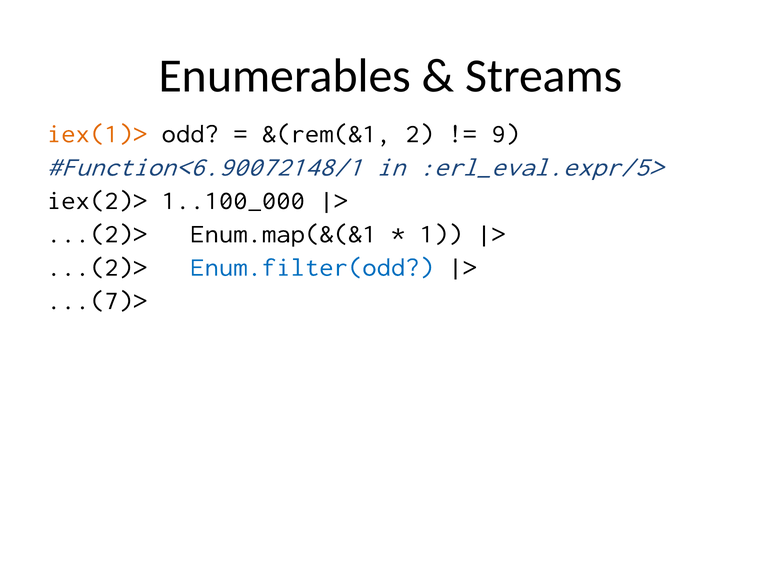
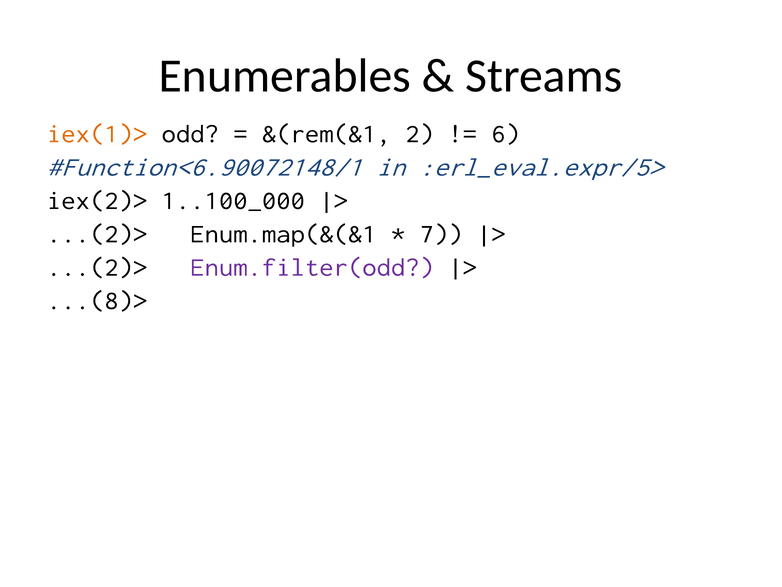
9: 9 -> 6 (506, 134)
1: 1 -> 7 (441, 234)
Enum.filter(odd colour: blue -> purple (312, 267)
...(7)>: ...(7)> -> ...(8)> (97, 300)
